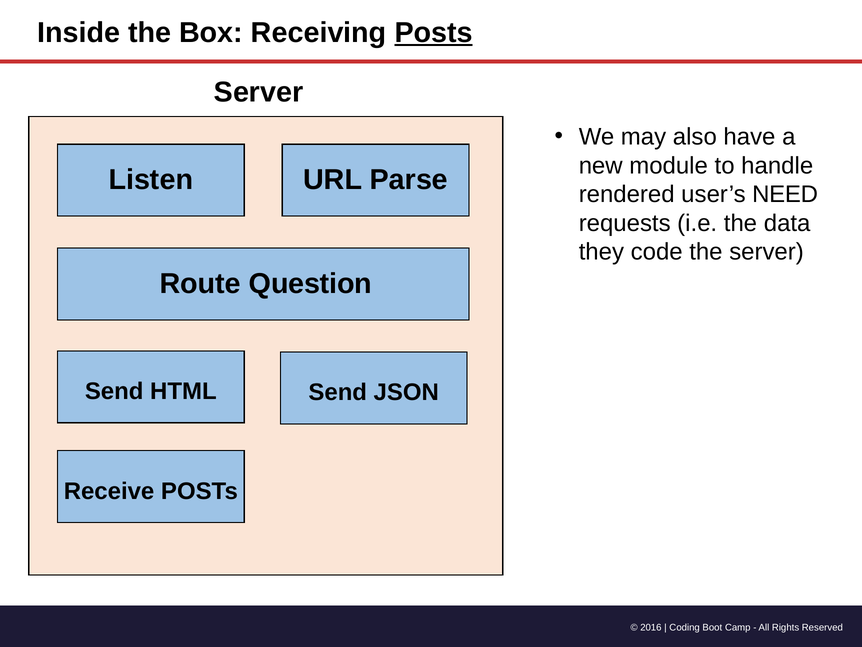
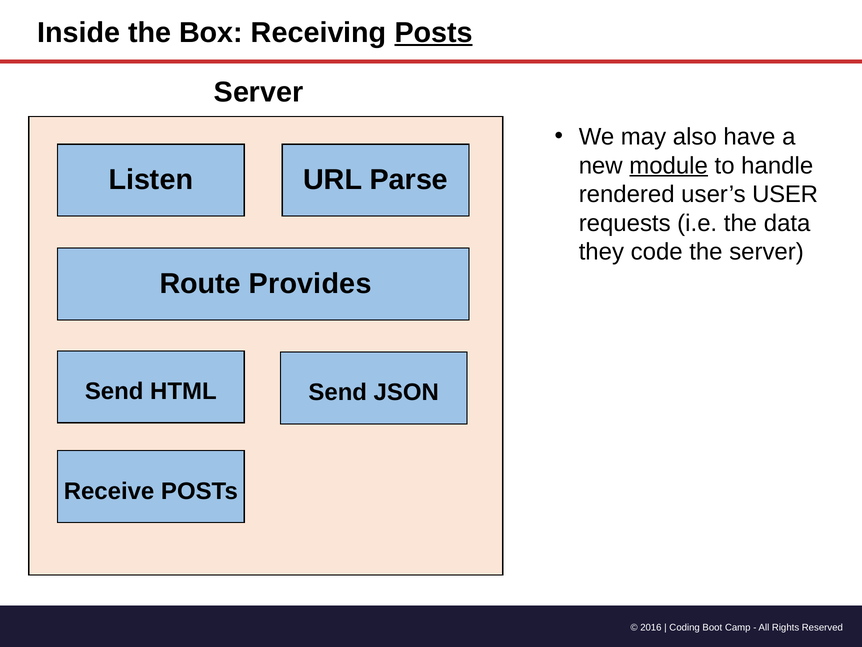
module underline: none -> present (669, 165)
NEED: NEED -> USER (785, 194)
Question: Question -> Provides (310, 283)
